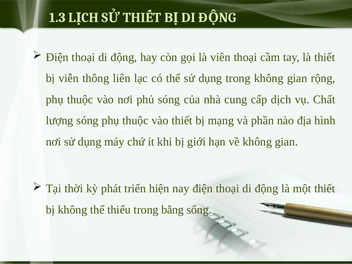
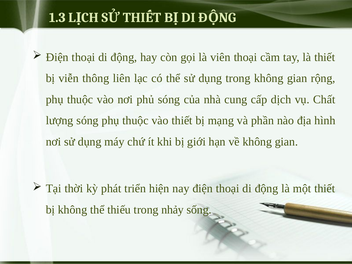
bằng: bằng -> nhảy (173, 210)
